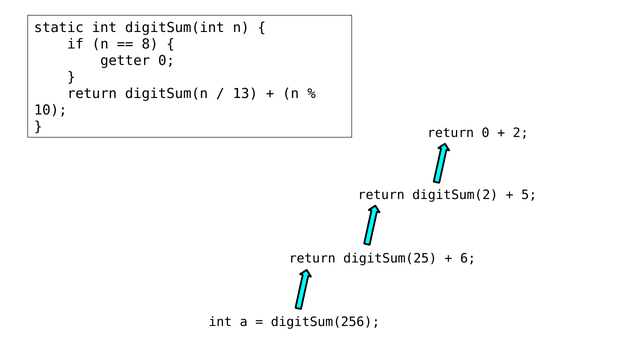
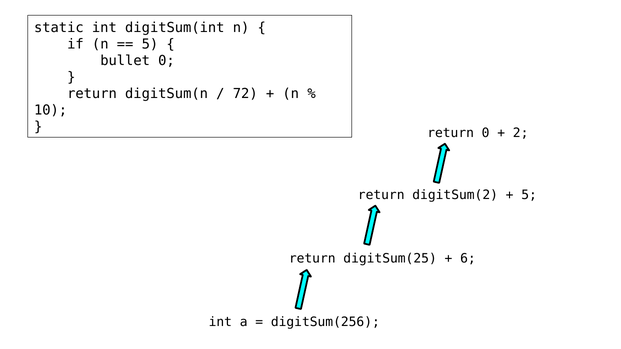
8: 8 -> 5 (150, 44)
getter: getter -> bullet (125, 61)
13: 13 -> 72 (245, 94)
